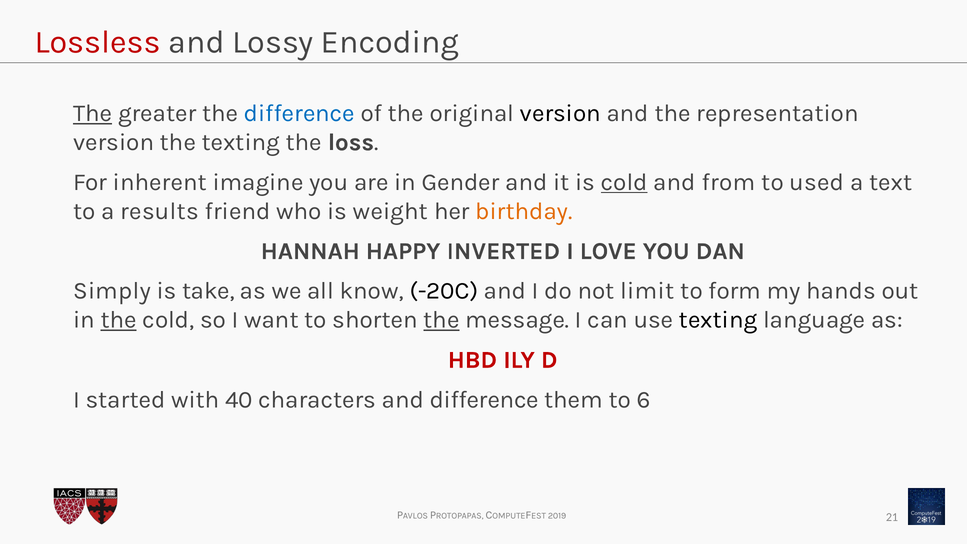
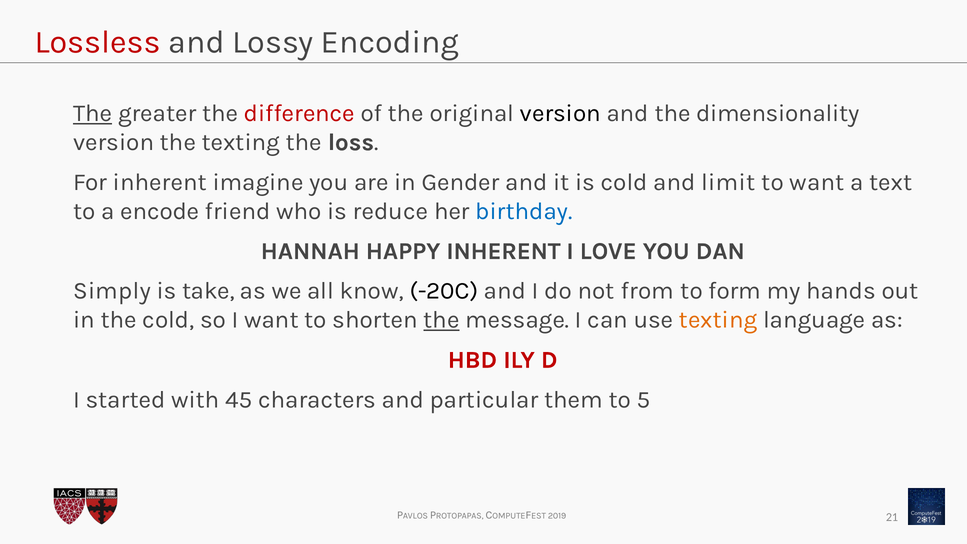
difference colour: blue -> red (299, 113)
representation: representation -> dimensionality (778, 113)
cold underline: present -> none (624, 182)
from: from -> limit (728, 182)
to used: used -> want (817, 182)
results: results -> encode (160, 211)
weight: weight -> reduce (390, 211)
birthday colour: orange -> blue (524, 211)
HAPPY INVERTED: INVERTED -> INHERENT (503, 251)
limit: limit -> from (647, 291)
the underline: present -> none (119, 320)
texting colour: black -> orange (718, 320)
40: 40 -> 45 (239, 400)
and difference: difference -> particular (484, 400)
6: 6 -> 5 (644, 400)
